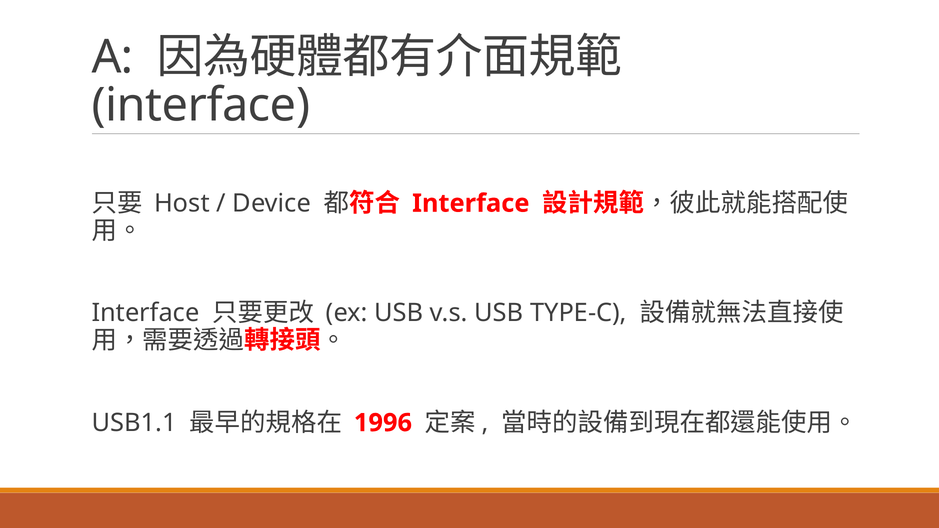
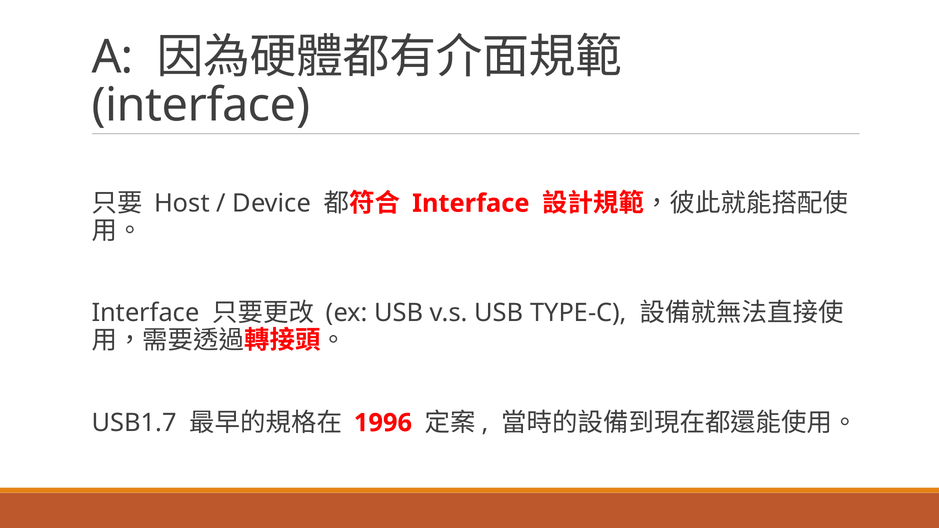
USB1.1: USB1.1 -> USB1.7 (134, 423)
